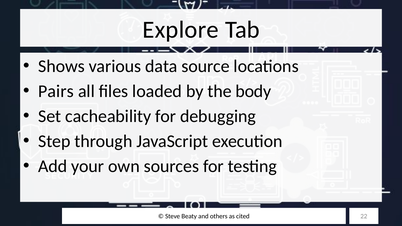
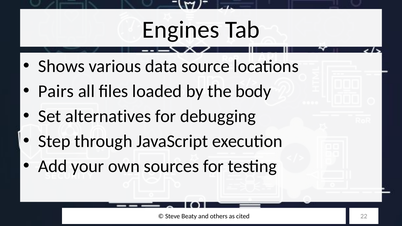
Explore: Explore -> Engines (181, 30)
cacheability: cacheability -> alternatives (108, 116)
